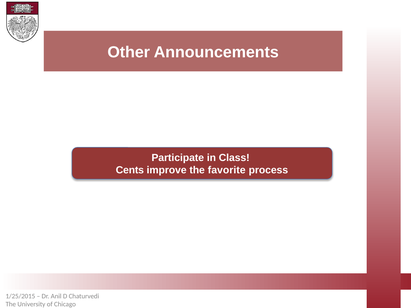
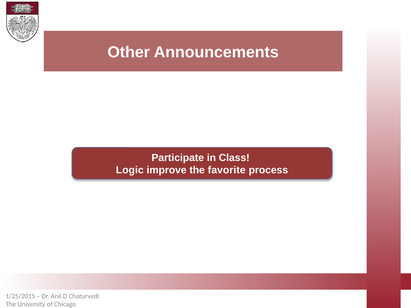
Cents: Cents -> Logic (130, 170)
